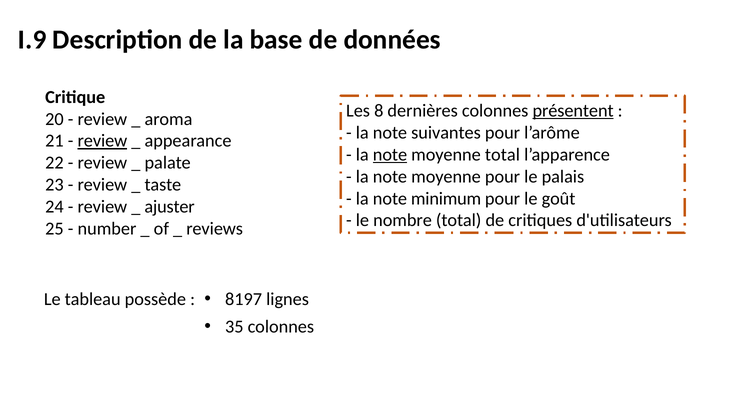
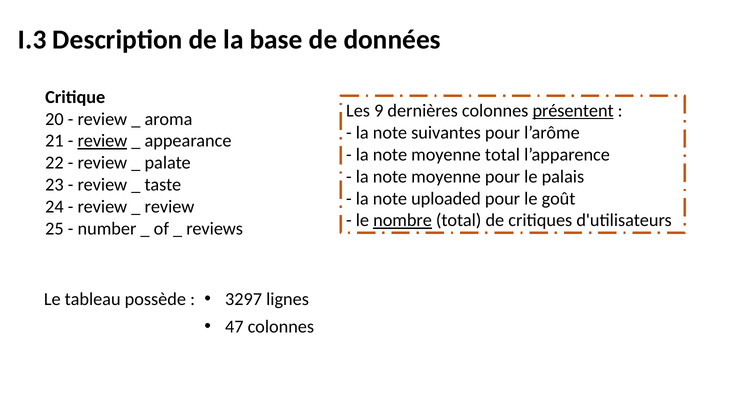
I.9: I.9 -> I.3 (32, 40)
8: 8 -> 9 (379, 111)
note underline: present -> none (390, 155)
minimum: minimum -> uploaded (446, 199)
ajuster: ajuster -> review (169, 207)
nombre underline: none -> present (403, 220)
8197: 8197 -> 3297 (244, 299)
35: 35 -> 47 (234, 327)
